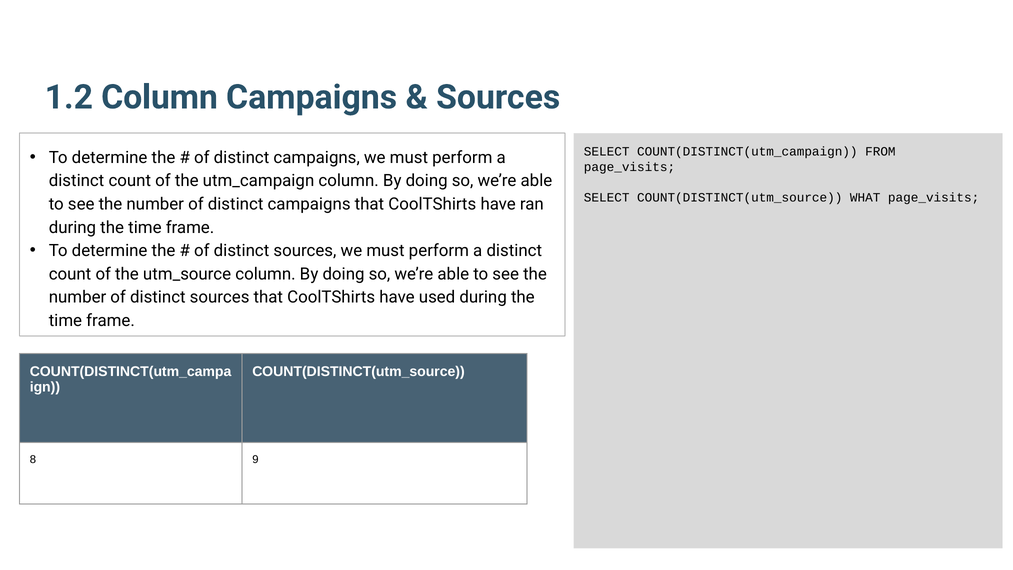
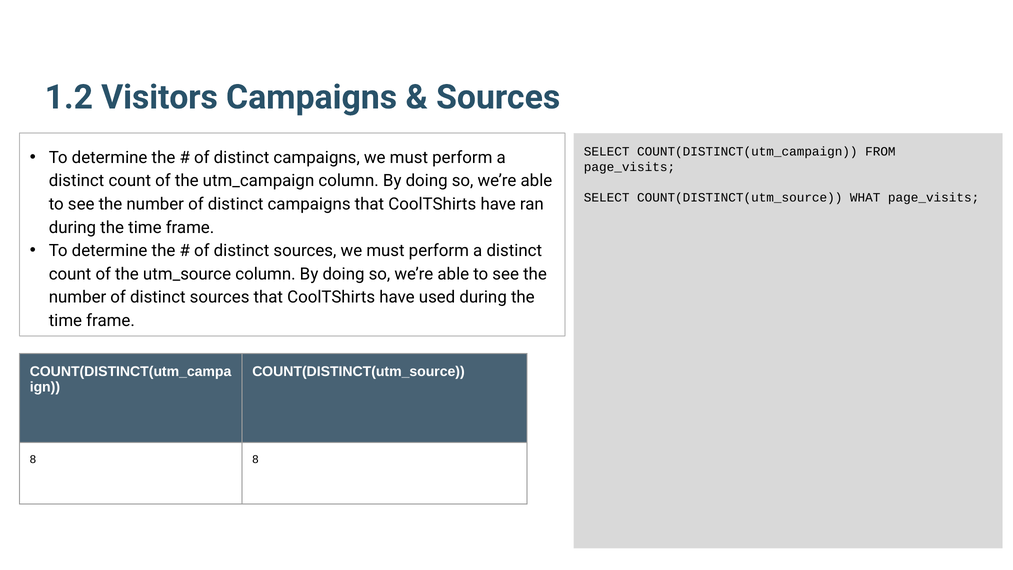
1.2 Column: Column -> Visitors (160, 97)
8 9: 9 -> 8 (255, 459)
